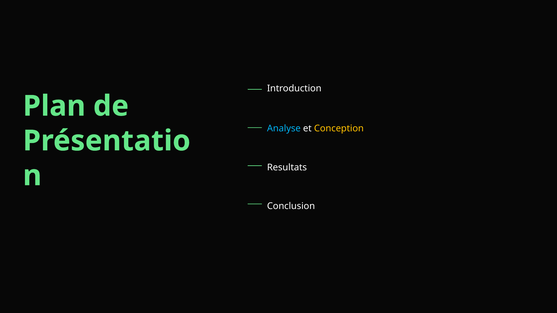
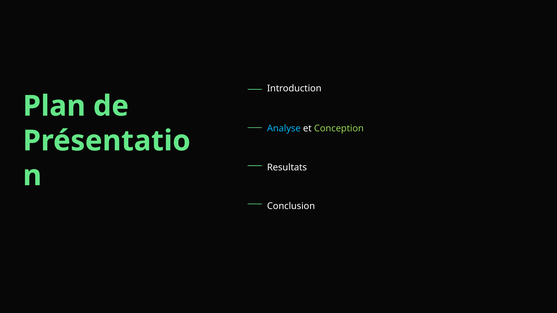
Conception colour: yellow -> light green (339, 128)
